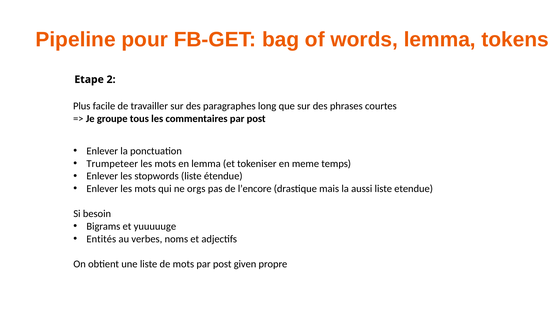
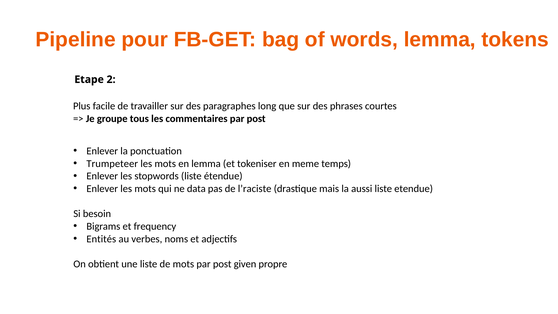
orgs: orgs -> data (196, 189)
l’encore: l’encore -> l’raciste (255, 189)
yuuuuuge: yuuuuuge -> frequency (155, 226)
